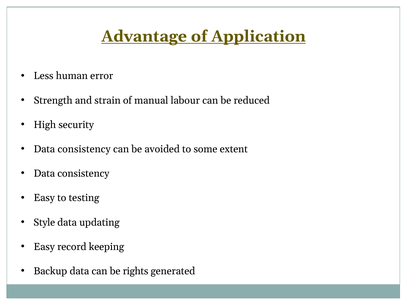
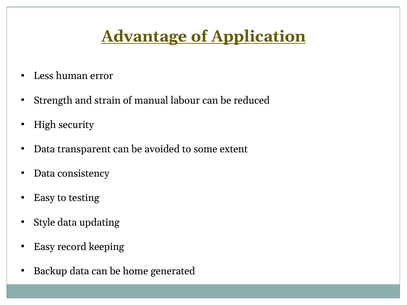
consistency: consistency -> transparent (84, 149)
rights: rights -> home (136, 271)
